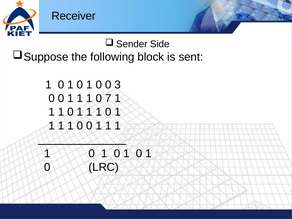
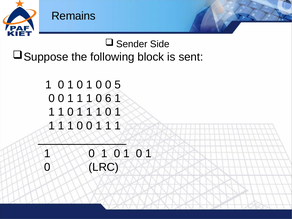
Receiver: Receiver -> Remains (74, 16)
3: 3 -> 5 (118, 85)
7: 7 -> 6 (108, 98)
